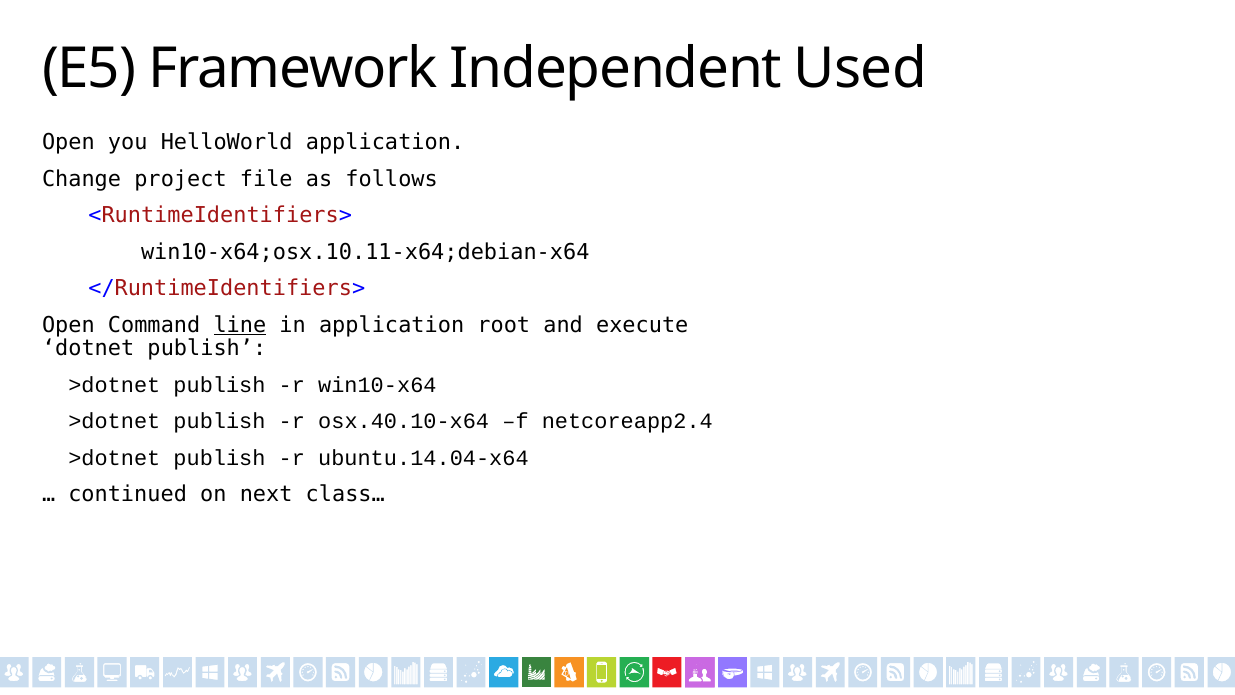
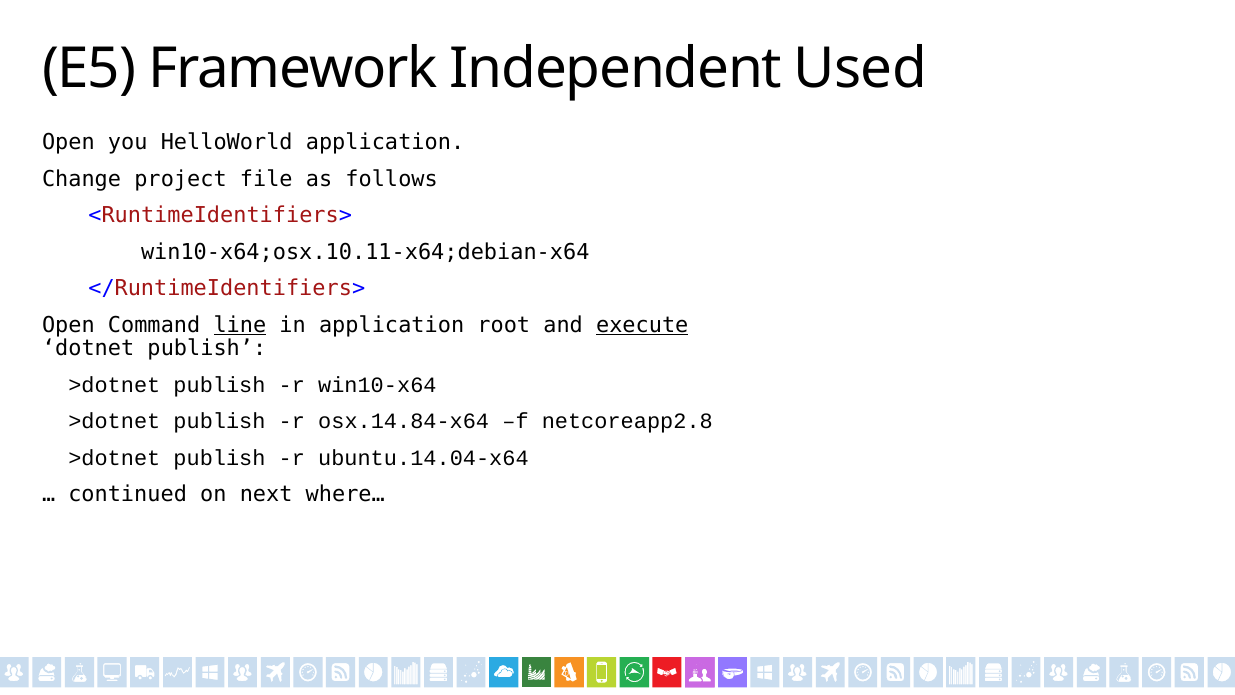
execute underline: none -> present (642, 325)
osx.40.10-x64: osx.40.10-x64 -> osx.14.84-x64 (404, 421)
netcoreapp2.4: netcoreapp2.4 -> netcoreapp2.8 (627, 421)
class…: class… -> where… (345, 494)
